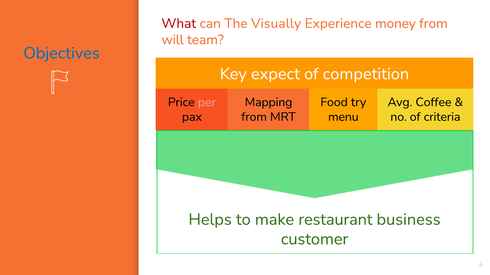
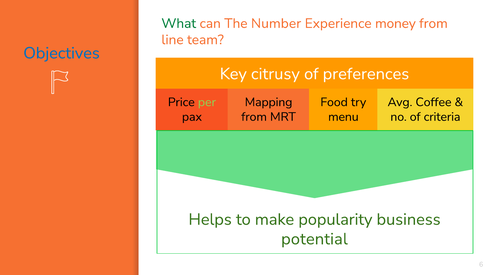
What colour: red -> green (179, 23)
Visually: Visually -> Number (276, 23)
will: will -> line (172, 40)
expect: expect -> citrusy (275, 74)
competition: competition -> preferences (366, 74)
per colour: pink -> light green (207, 102)
restaurant: restaurant -> popularity (335, 220)
customer: customer -> potential (314, 240)
